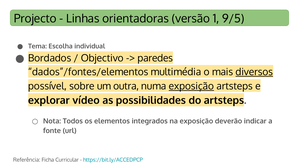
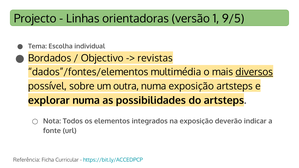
paredes: paredes -> revistas (155, 58)
exposição underline: present -> none (191, 86)
explorar vídeo: vídeo -> numa (86, 101)
